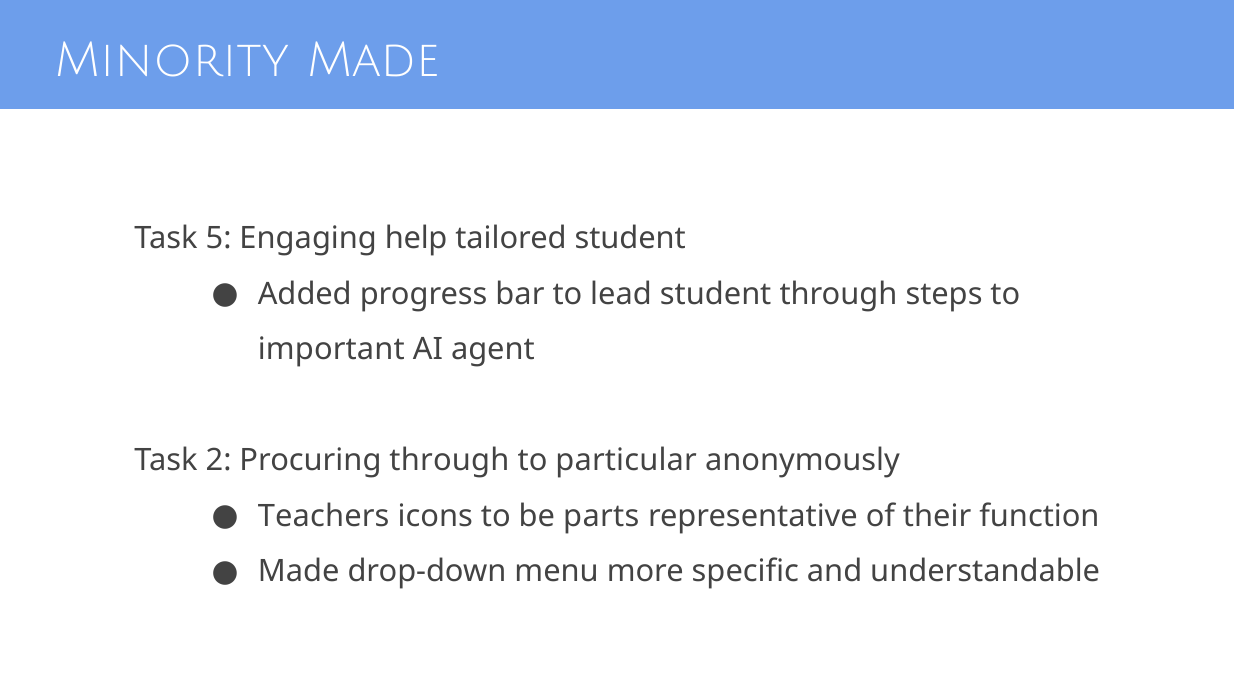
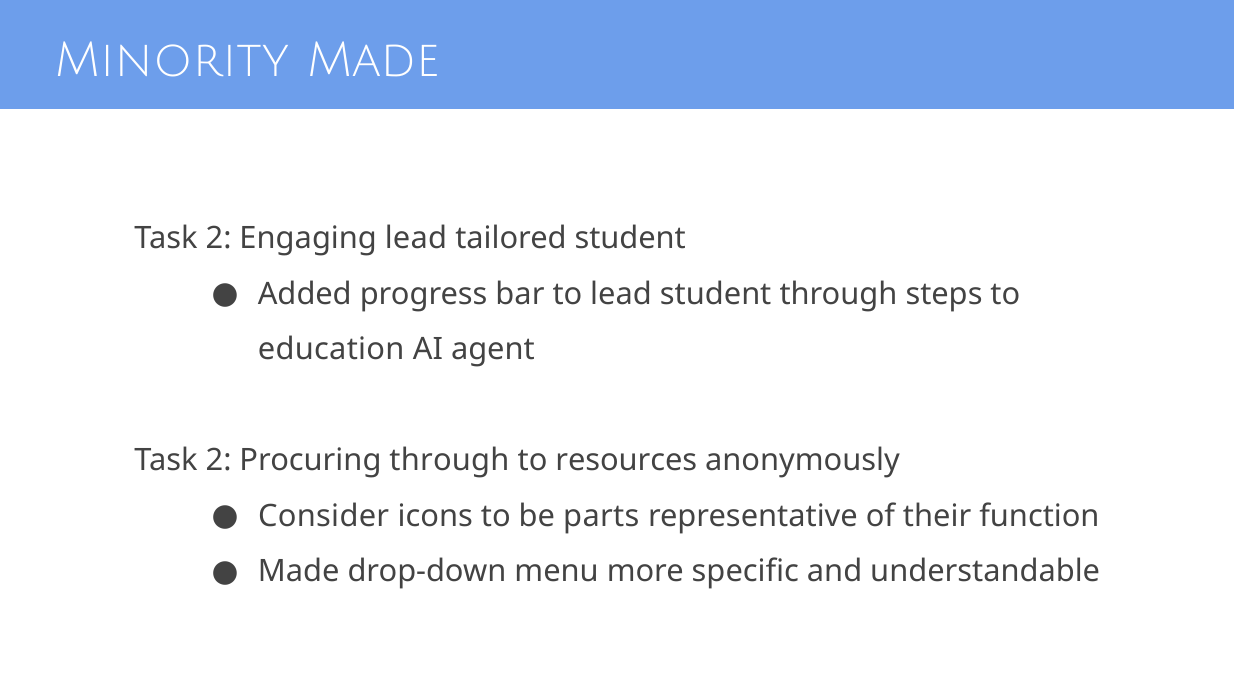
5: 5 -> 2 (219, 239)
Engaging help: help -> lead (416, 239)
important: important -> education (331, 350)
particular: particular -> resources (626, 461)
Teachers: Teachers -> Consider (324, 516)
